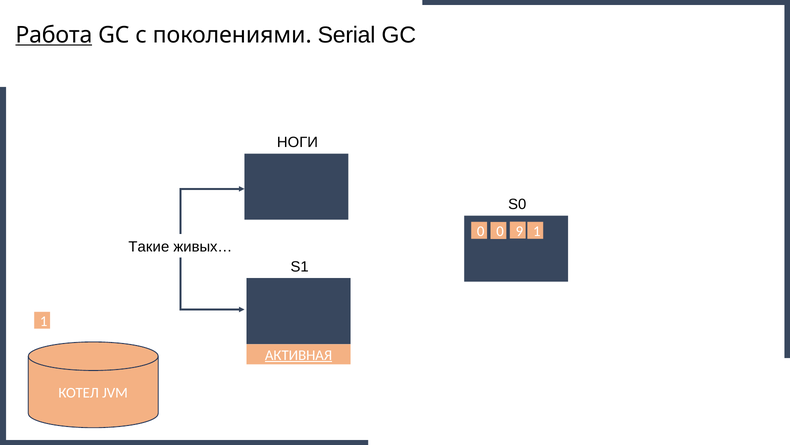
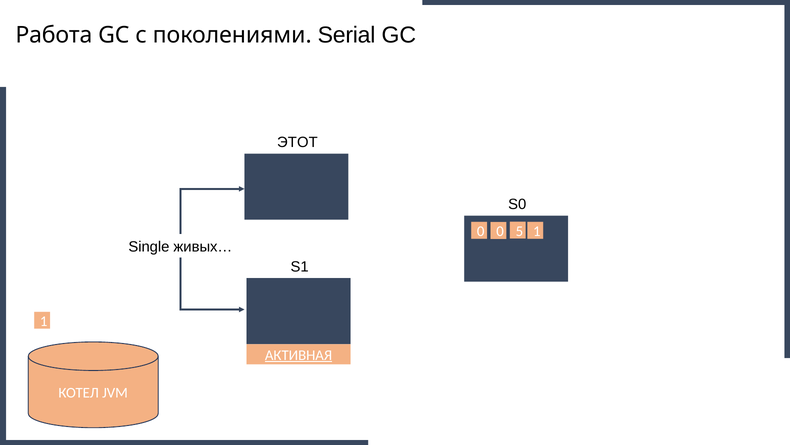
Работа underline: present -> none (54, 35)
НОГИ: НОГИ -> ЭТОТ (297, 142)
9: 9 -> 5 (519, 231)
Такие: Такие -> Single (149, 246)
